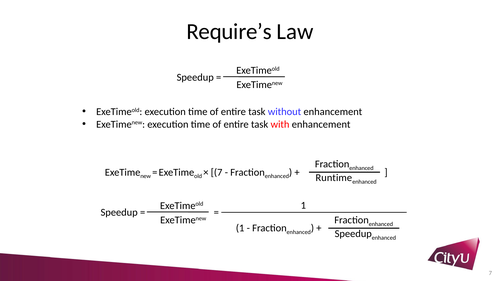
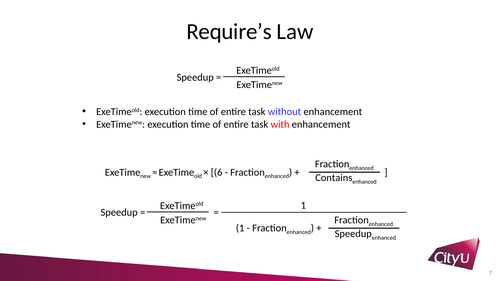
7: 7 -> 6 (217, 172)
Runtime: Runtime -> Contains (334, 178)
